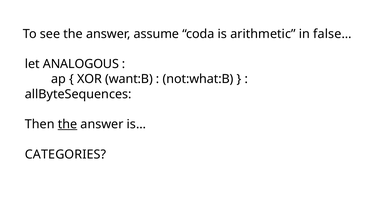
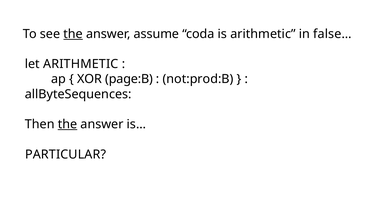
the underline: none -> present (73, 34)
let ANALOGOUS: ANALOGOUS -> ARITHMETIC (81, 64)
want:B: want:B -> page:B (129, 79)
not:what:B: not:what:B -> not:prod:B (198, 79)
CATEGORIES: CATEGORIES -> PARTICULAR (66, 154)
